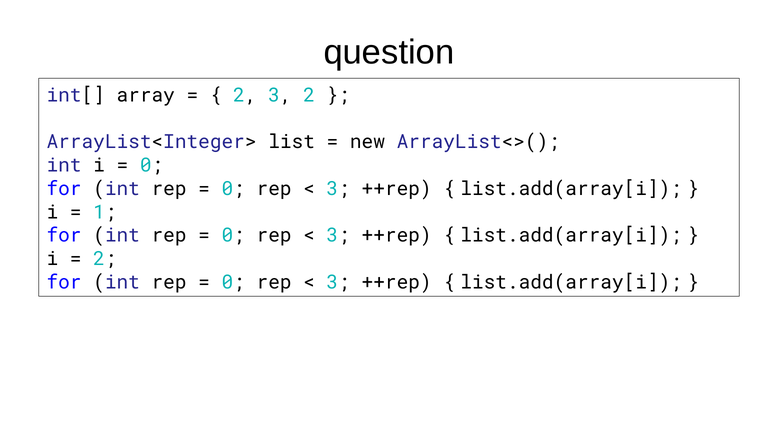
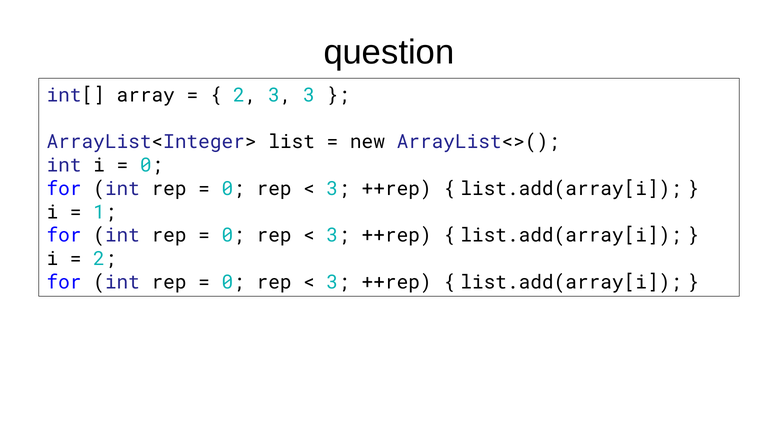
3 2: 2 -> 3 (309, 95)
